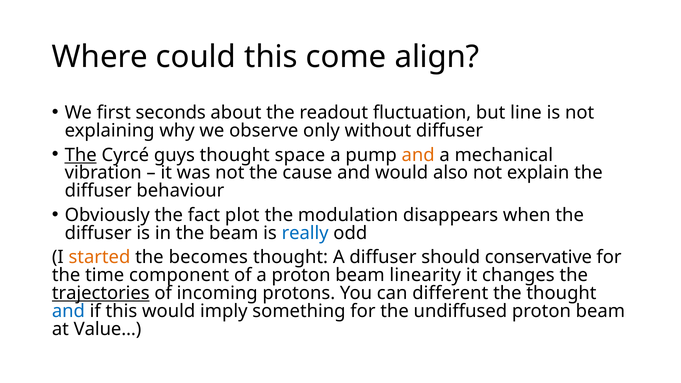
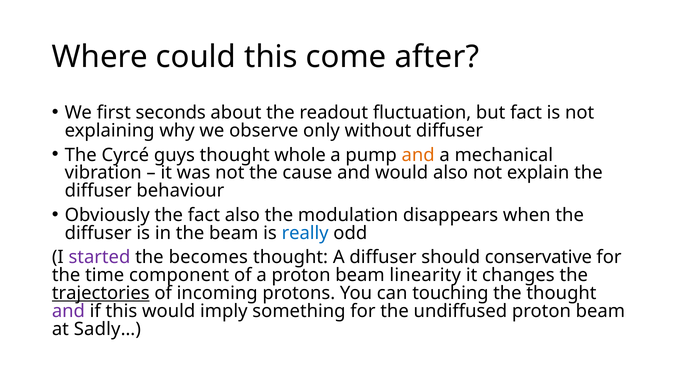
align: align -> after (437, 57)
but line: line -> fact (526, 113)
The underline: present -> none (81, 155)
space: space -> whole (300, 155)
fact plot: plot -> also (242, 215)
started colour: orange -> purple (99, 257)
different: different -> touching (450, 293)
and colour: blue -> purple (68, 311)
Value…: Value… -> Sadly… (107, 329)
